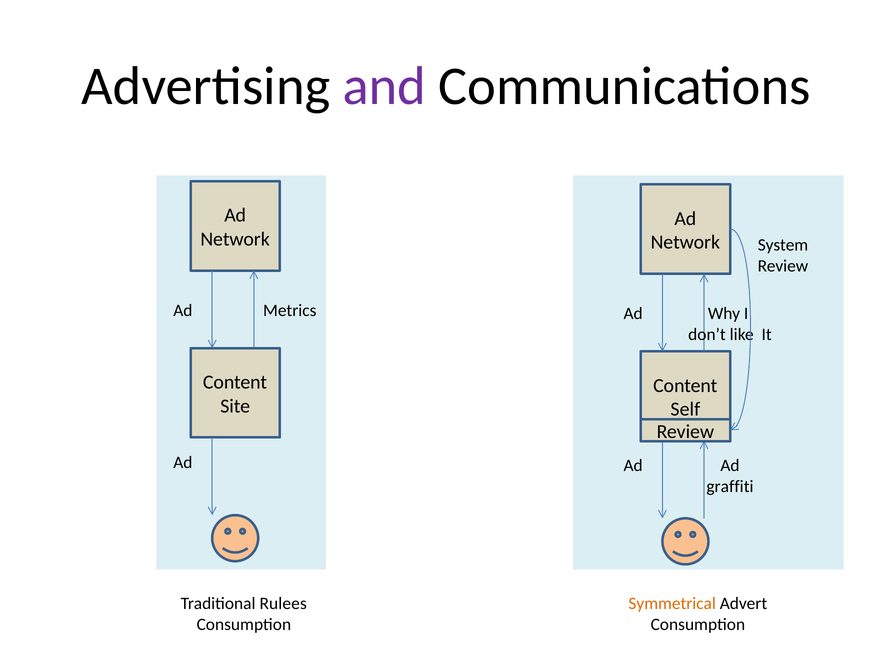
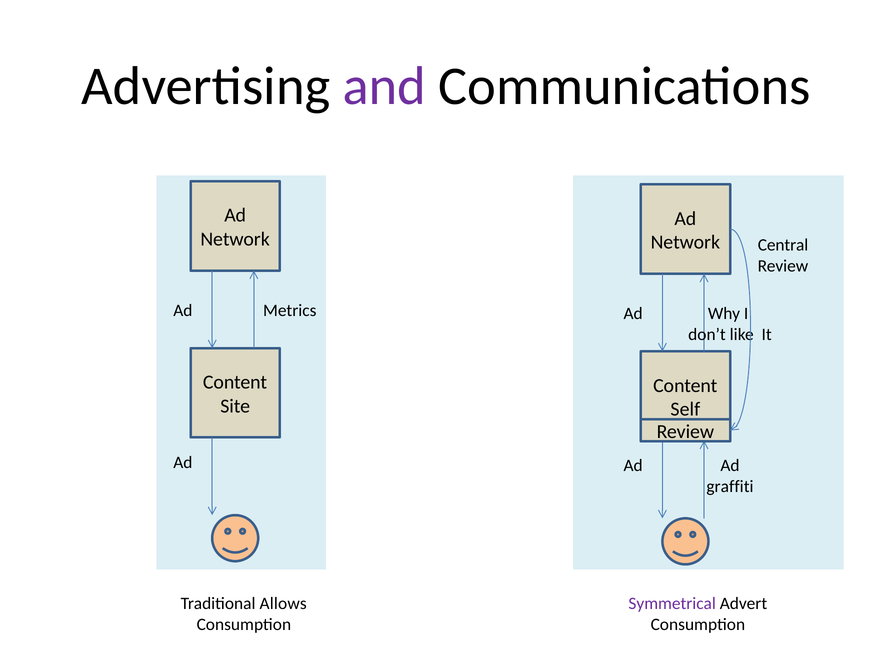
System: System -> Central (783, 245)
Rulees: Rulees -> Allows (283, 603)
Symmetrical colour: orange -> purple (672, 603)
